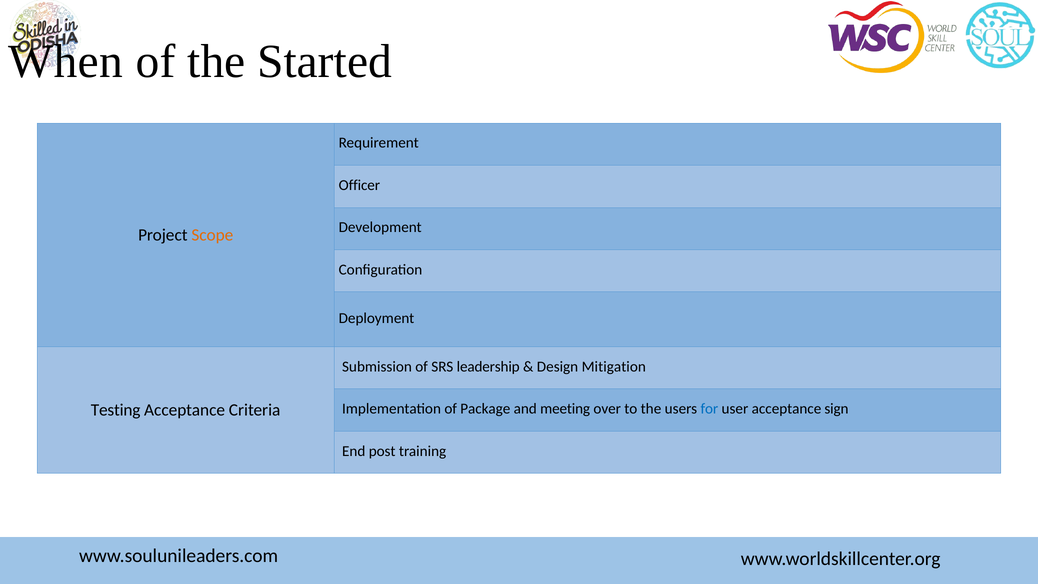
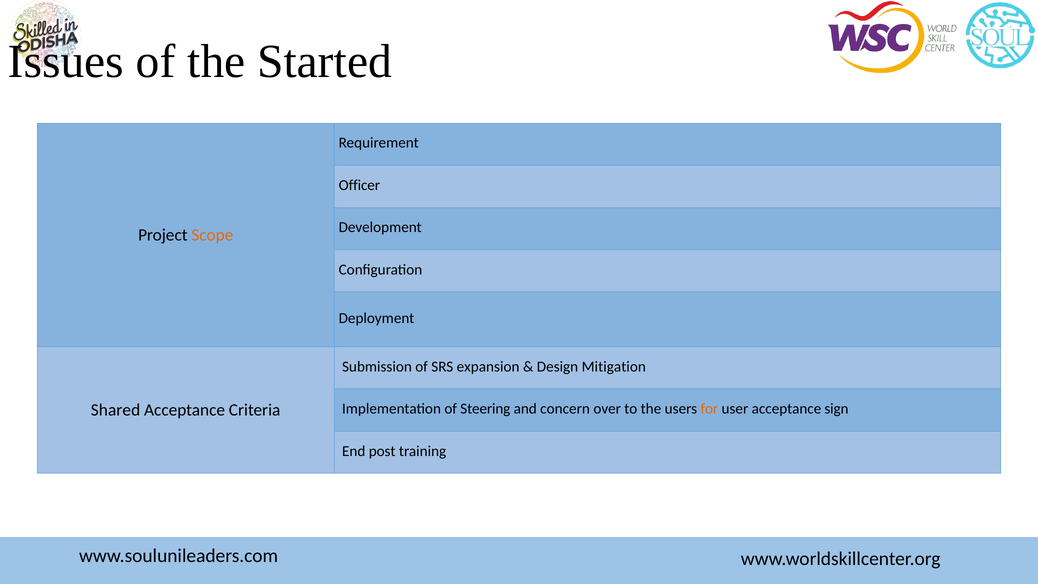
When: When -> Issues (66, 61)
leadership: leadership -> expansion (488, 366)
Package: Package -> Steering (485, 409)
meeting: meeting -> concern (565, 409)
for colour: blue -> orange (709, 409)
Testing: Testing -> Shared (116, 410)
